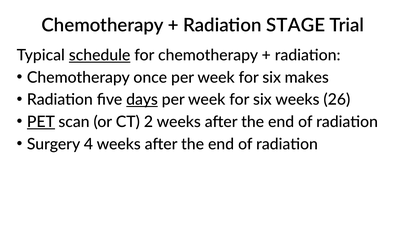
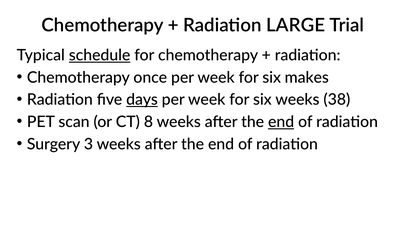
STAGE: STAGE -> LARGE (296, 25)
26: 26 -> 38 (337, 100)
PET underline: present -> none (41, 122)
2: 2 -> 8 (148, 122)
end underline: none -> present (281, 122)
4: 4 -> 3 (88, 144)
